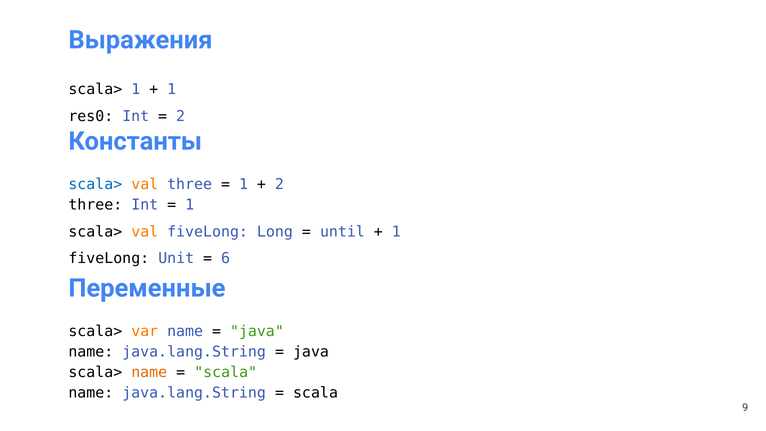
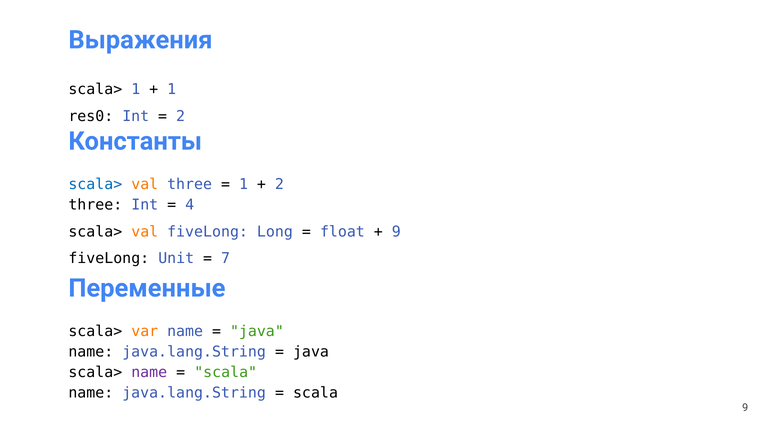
1: 1 -> 4 (190, 205)
until: until -> float (342, 232)
1: 1 -> 9 (396, 232)
6: 6 -> 7 (226, 259)
name colour: orange -> purple (149, 372)
